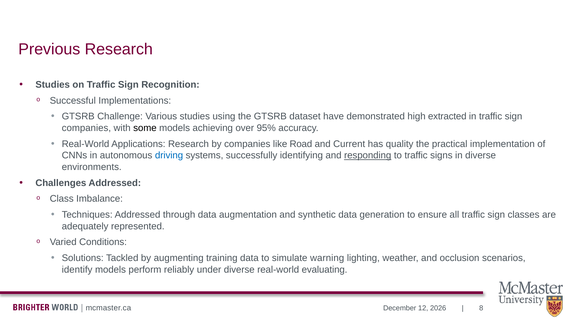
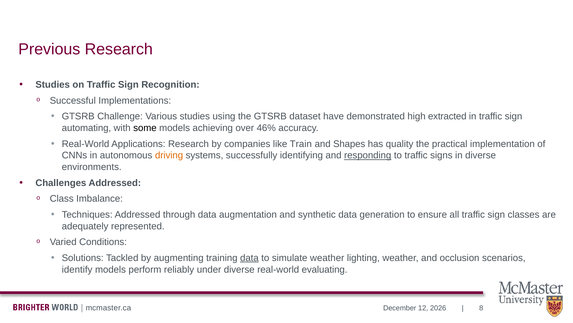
companies: companies -> automating (86, 128)
95%: 95% -> 46% (266, 128)
Road: Road -> Train (301, 144)
Current: Current -> Shapes (349, 144)
driving colour: blue -> orange (169, 155)
data underline: none -> present (249, 257)
simulate warning: warning -> weather (327, 257)
